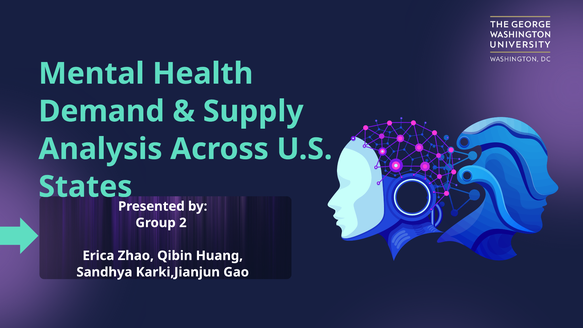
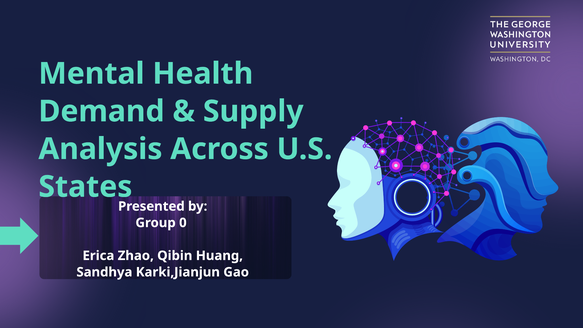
2: 2 -> 0 (183, 223)
